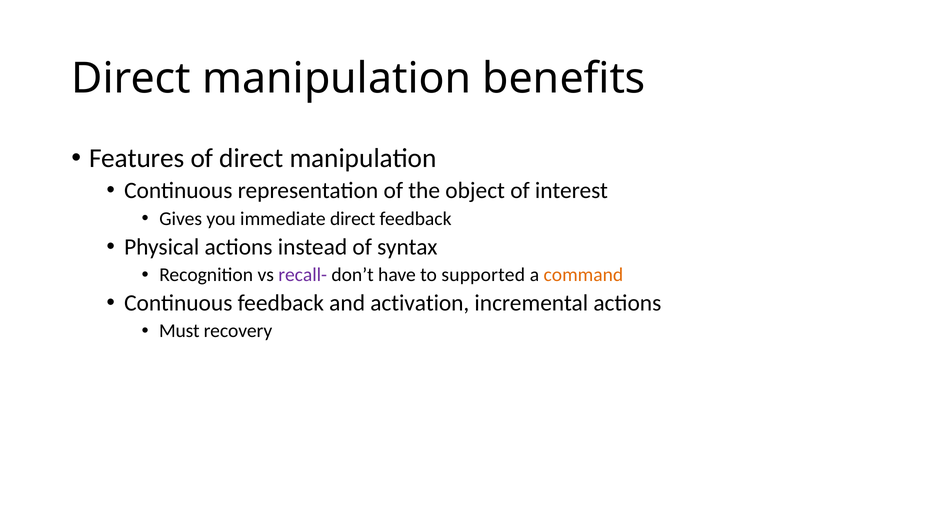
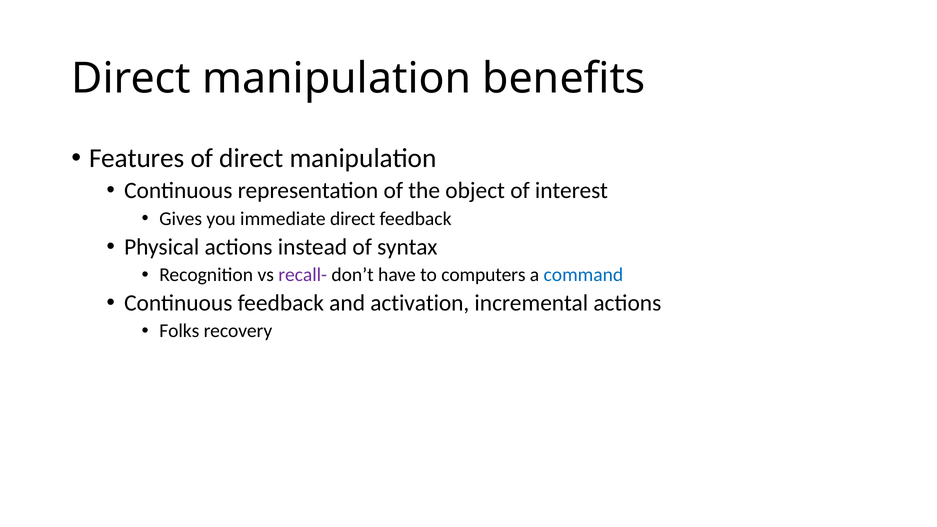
supported: supported -> computers (483, 275)
command colour: orange -> blue (583, 275)
Must: Must -> Folks (179, 331)
